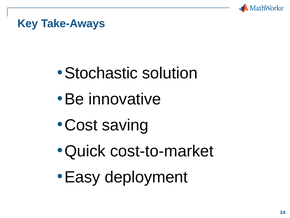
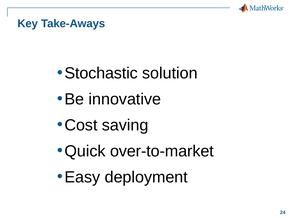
cost-to-market: cost-to-market -> over-to-market (162, 151)
